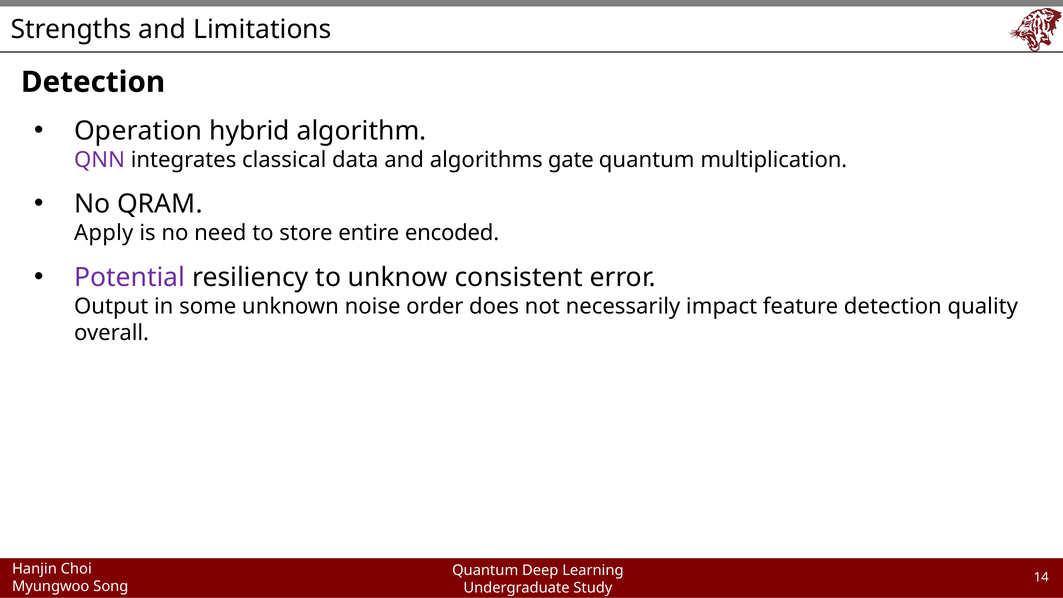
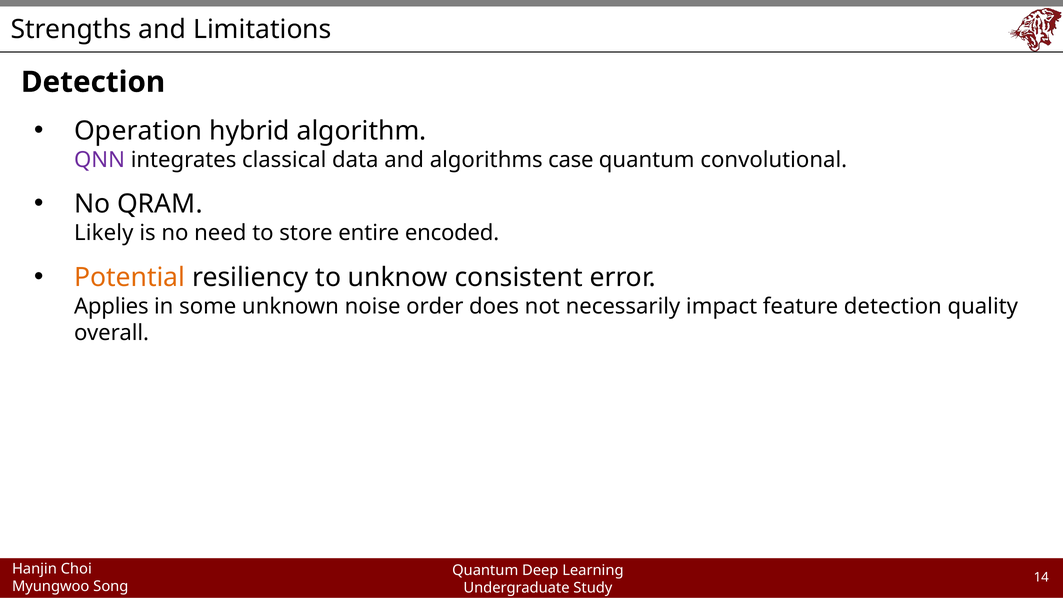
gate: gate -> case (571, 160)
multiplication: multiplication -> convolutional (774, 160)
Apply: Apply -> Likely (104, 233)
Potential colour: purple -> orange (130, 277)
Output: Output -> Applies (111, 306)
